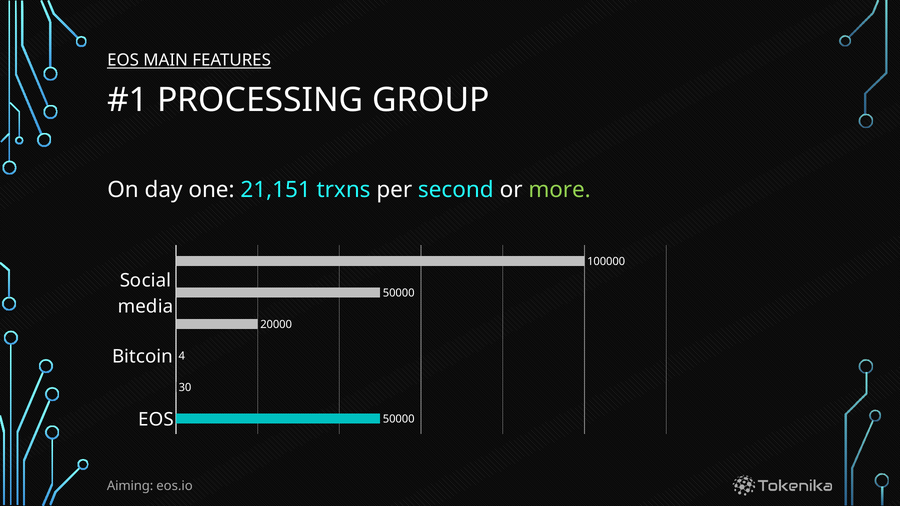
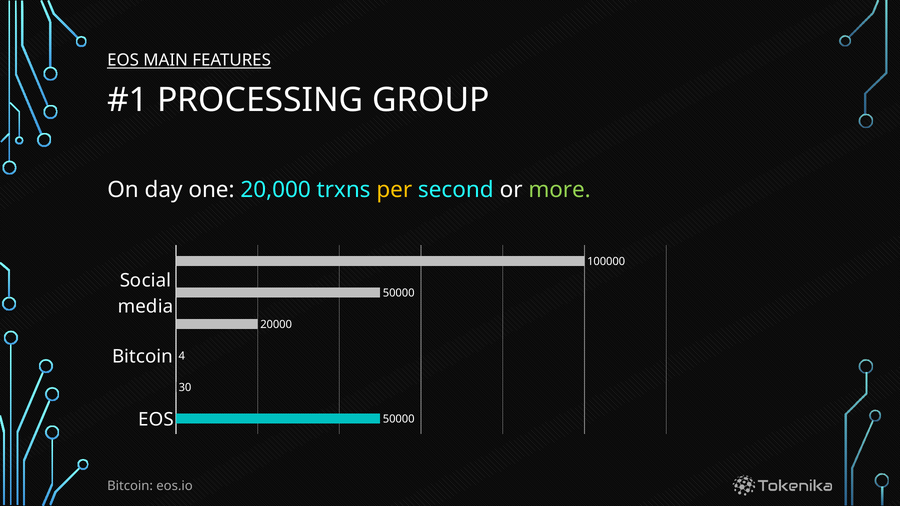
21,151: 21,151 -> 20,000 (276, 190)
per colour: white -> yellow (394, 190)
Aiming: Aiming -> Bitcoin (130, 486)
